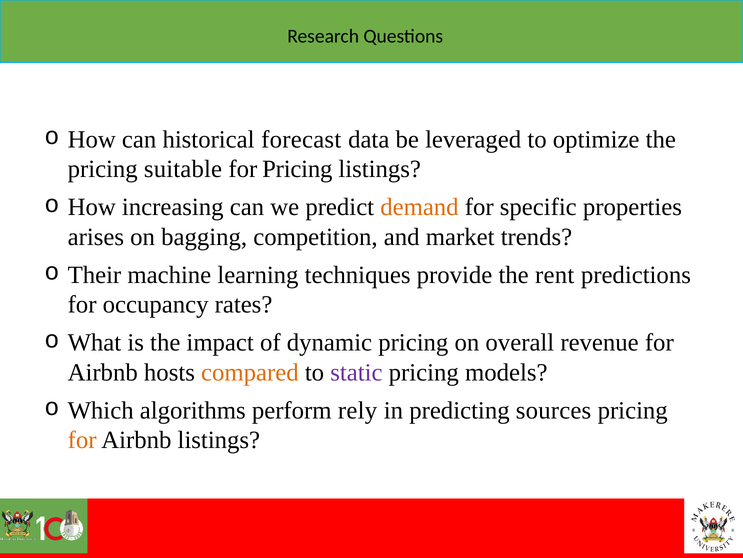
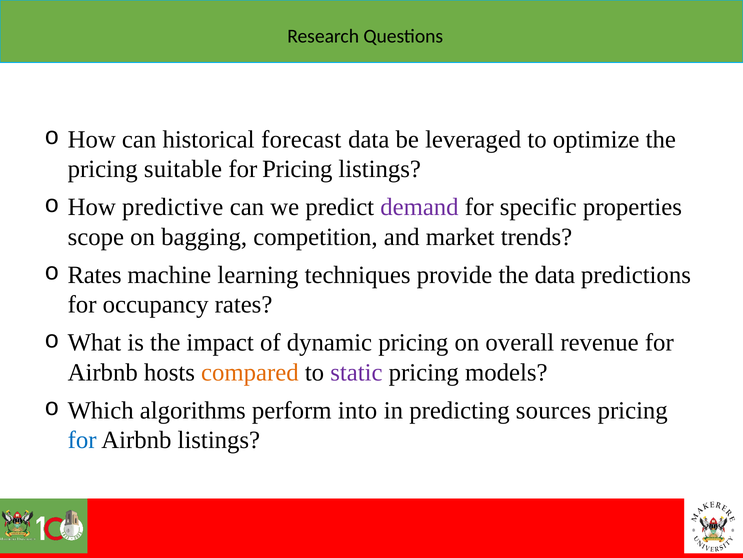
increasing: increasing -> predictive (173, 207)
demand colour: orange -> purple (419, 207)
arises: arises -> scope (96, 237)
Their: Their -> Rates (95, 275)
the rent: rent -> data (555, 275)
rely: rely -> into (358, 410)
for colour: orange -> blue (82, 440)
